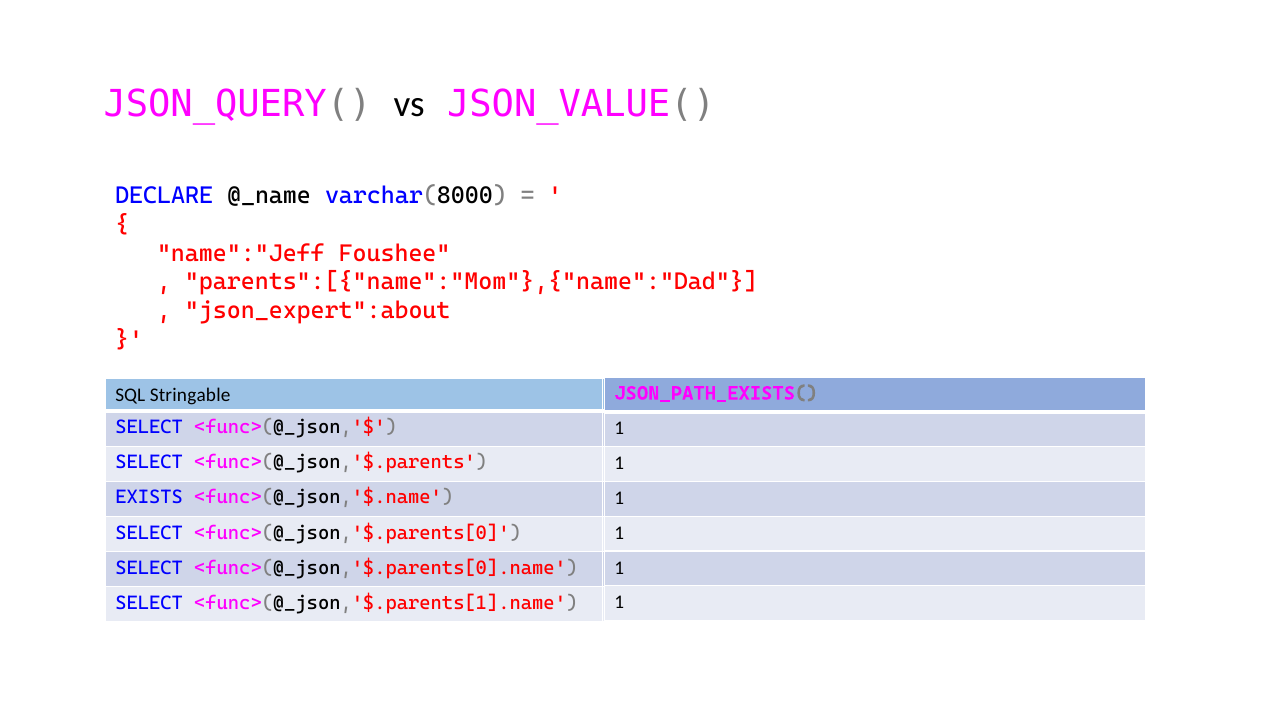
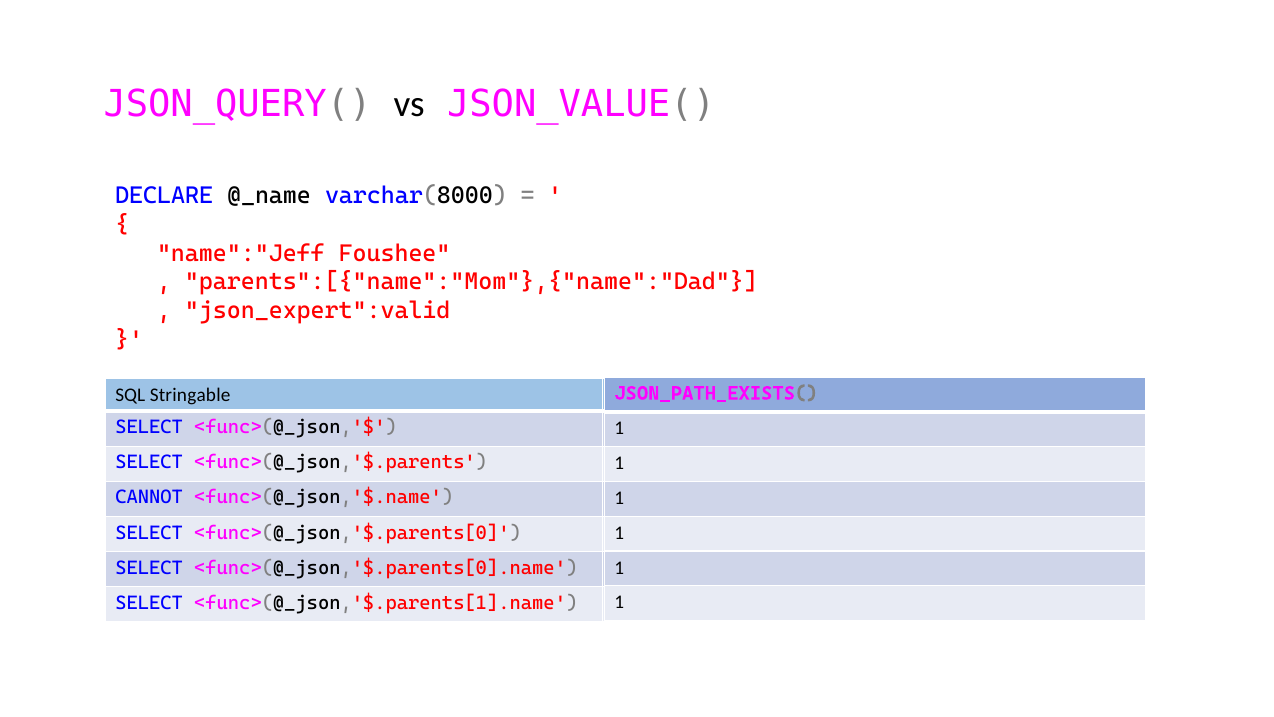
json_expert":about: json_expert":about -> json_expert":valid (318, 310)
EXISTS: EXISTS -> CANNOT (149, 497)
